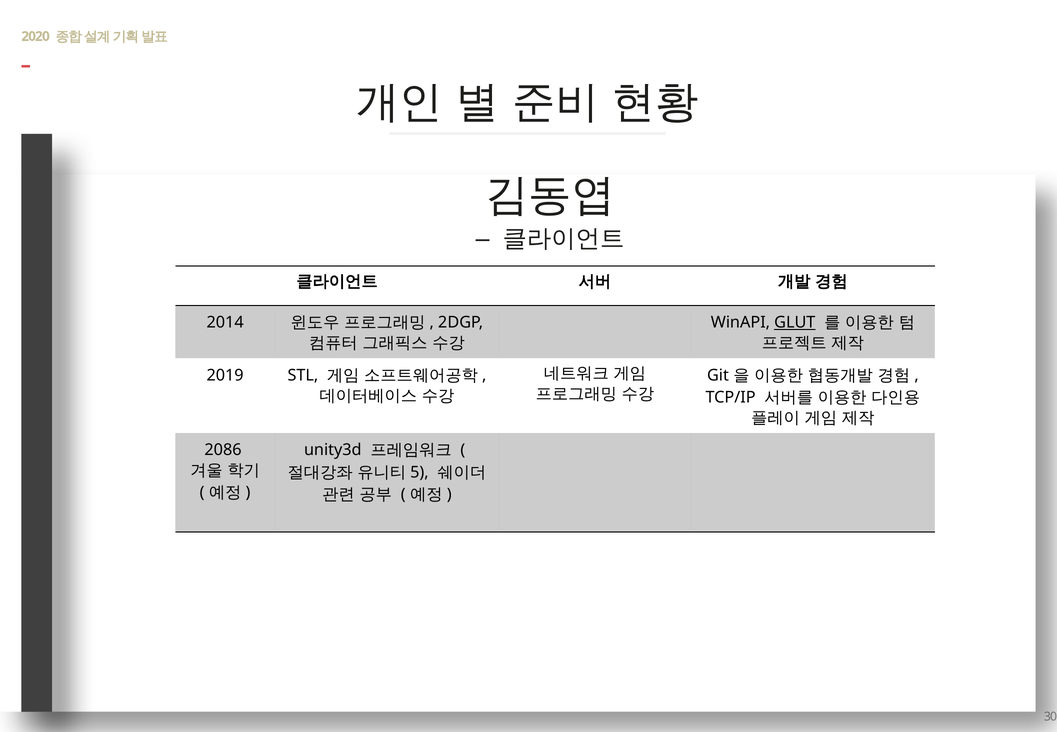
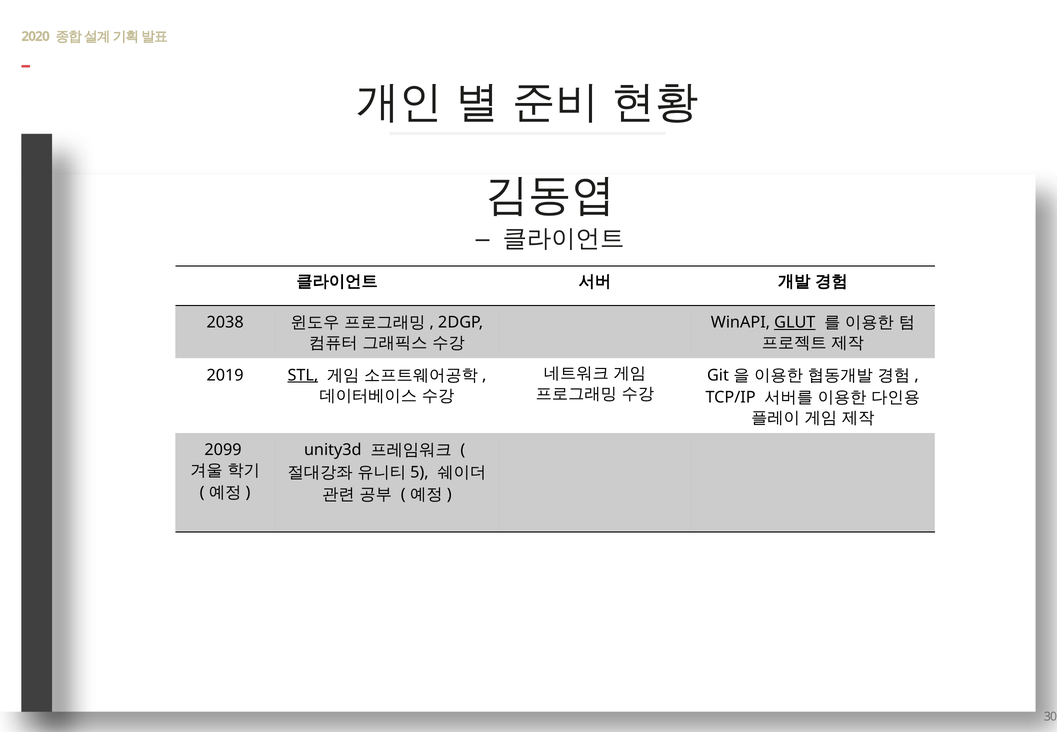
2014: 2014 -> 2038 (225, 322)
STL underline: none -> present (303, 375)
2086: 2086 -> 2099 (223, 450)
